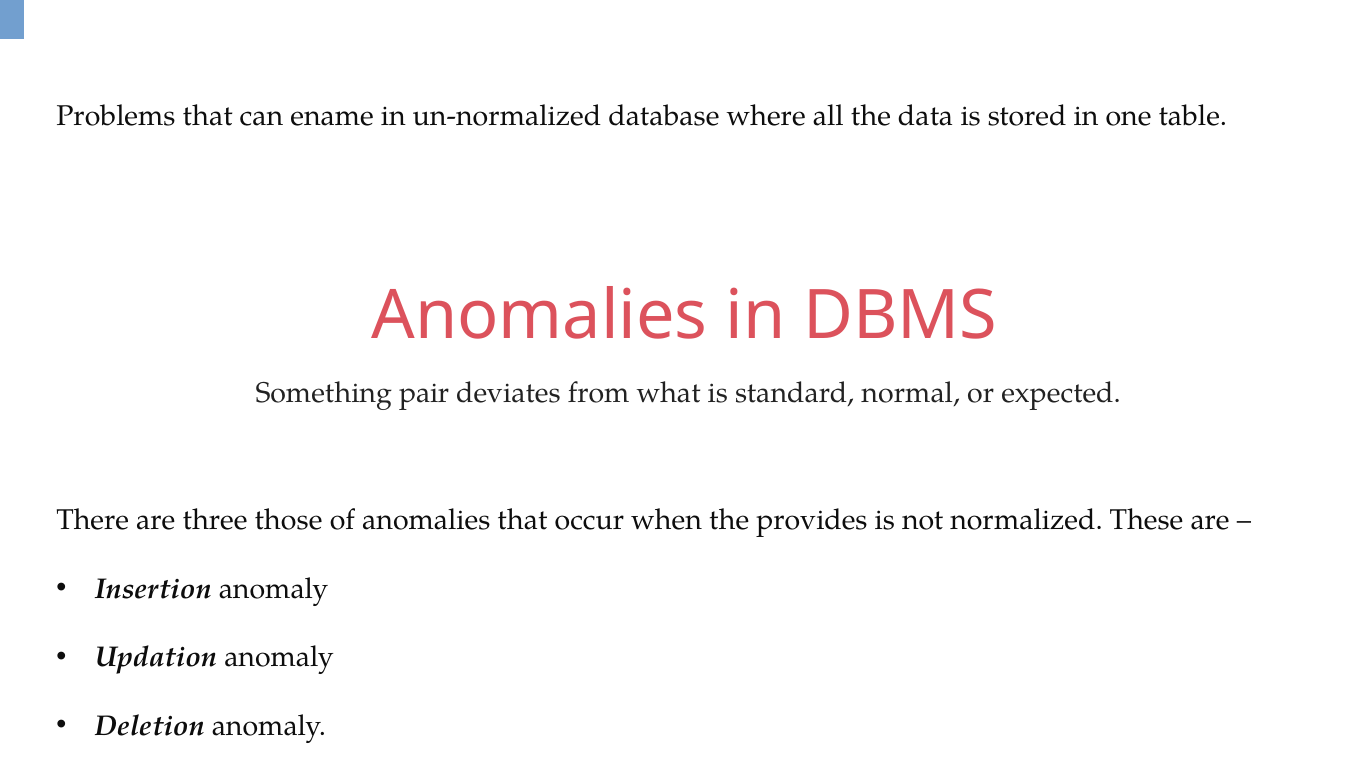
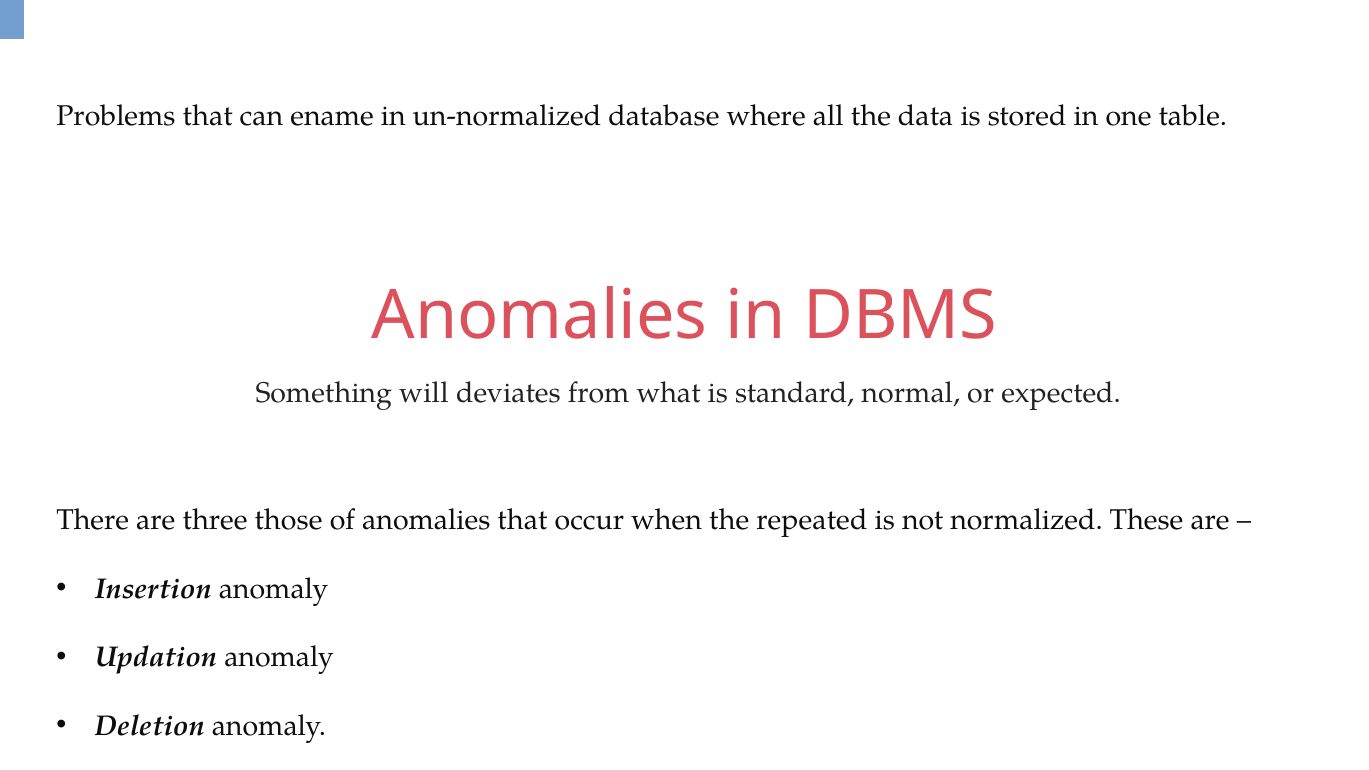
pair: pair -> will (424, 393)
provides: provides -> repeated (812, 520)
